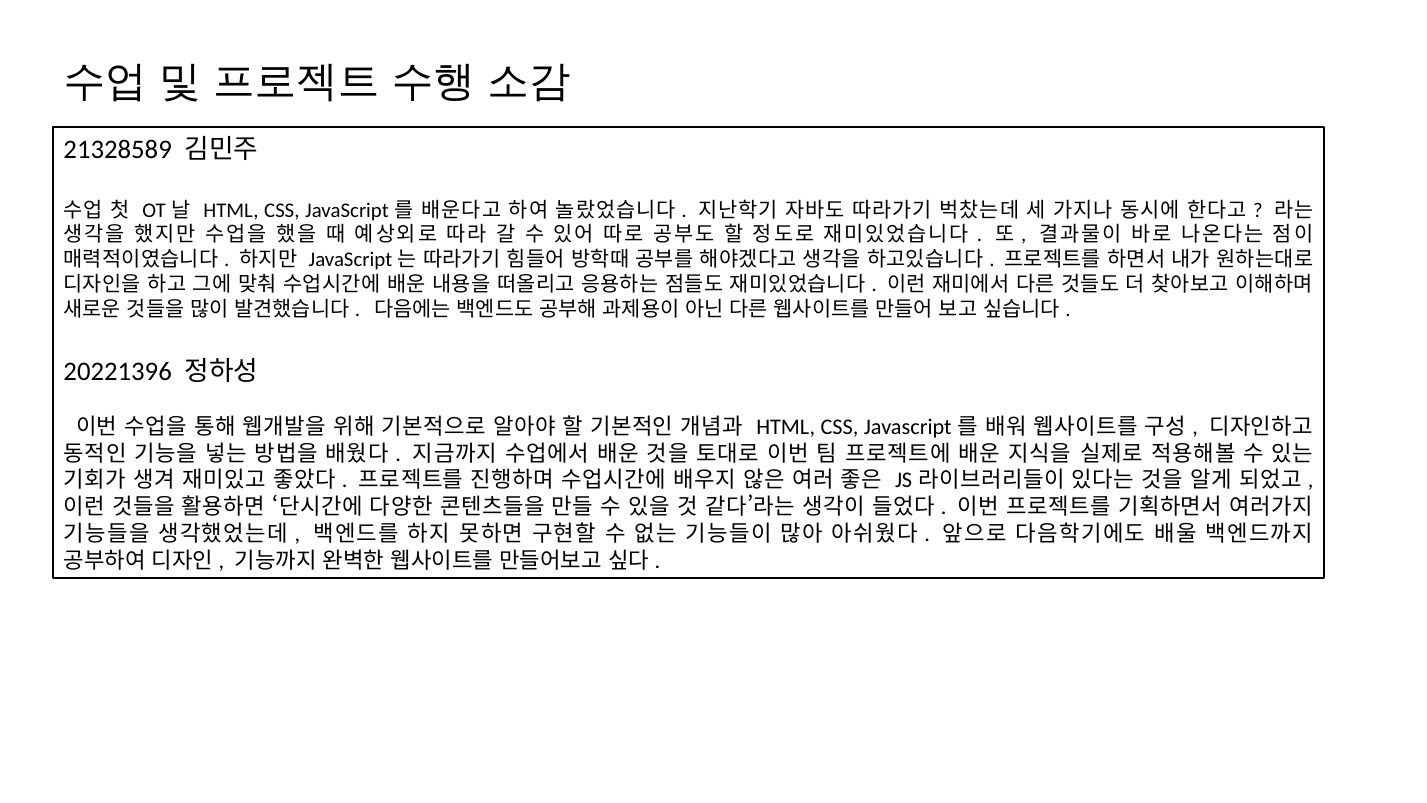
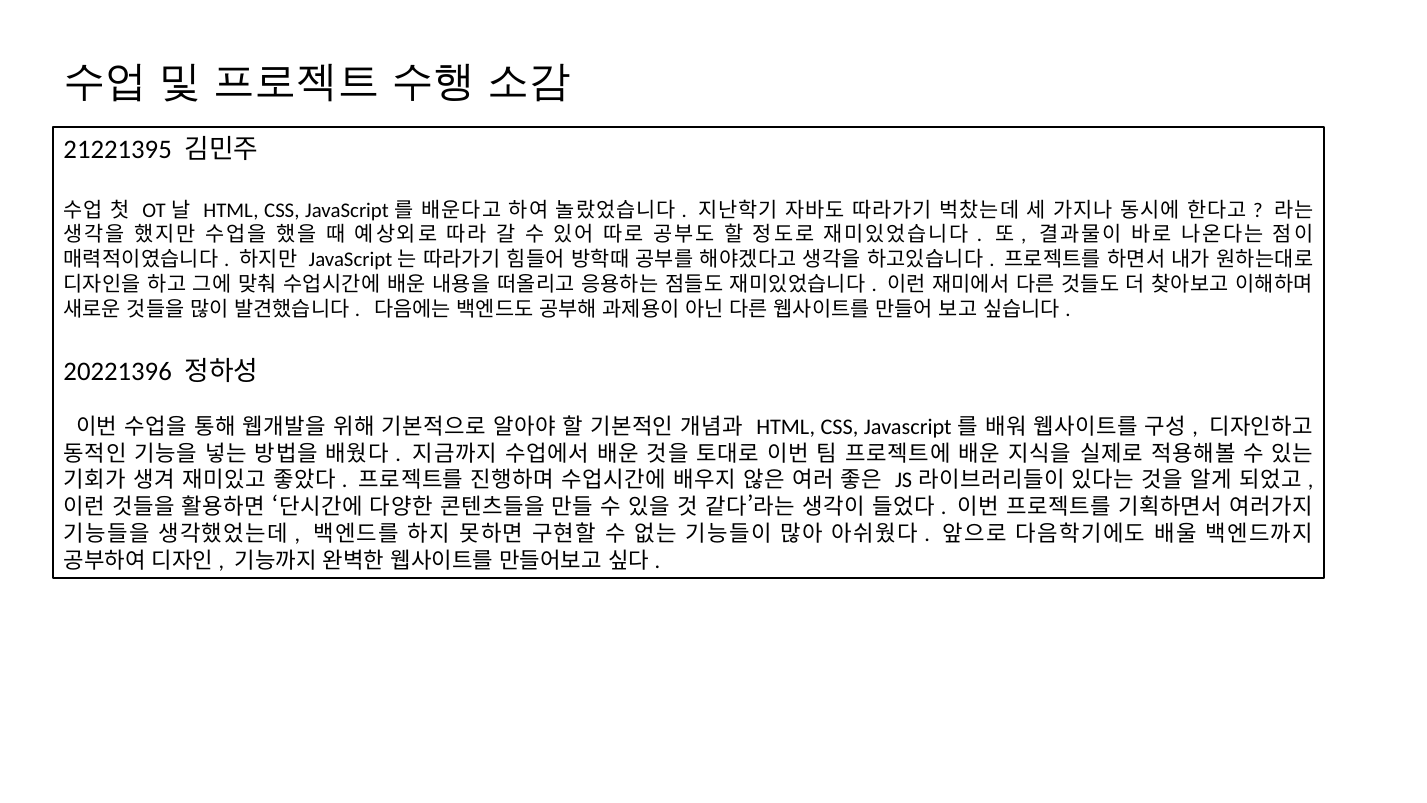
21328589: 21328589 -> 21221395 (118, 150)
